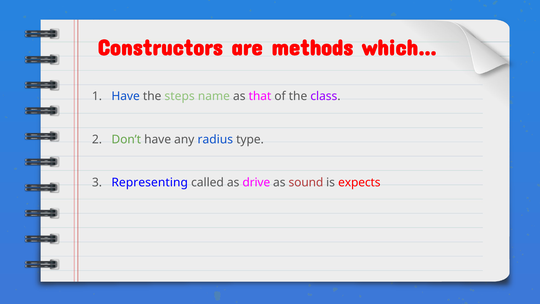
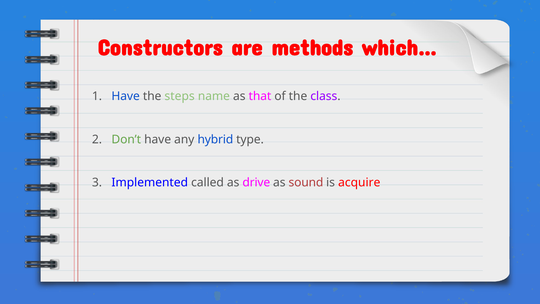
radius: radius -> hybrid (215, 139)
Representing: Representing -> Implemented (150, 182)
expects: expects -> acquire (359, 182)
